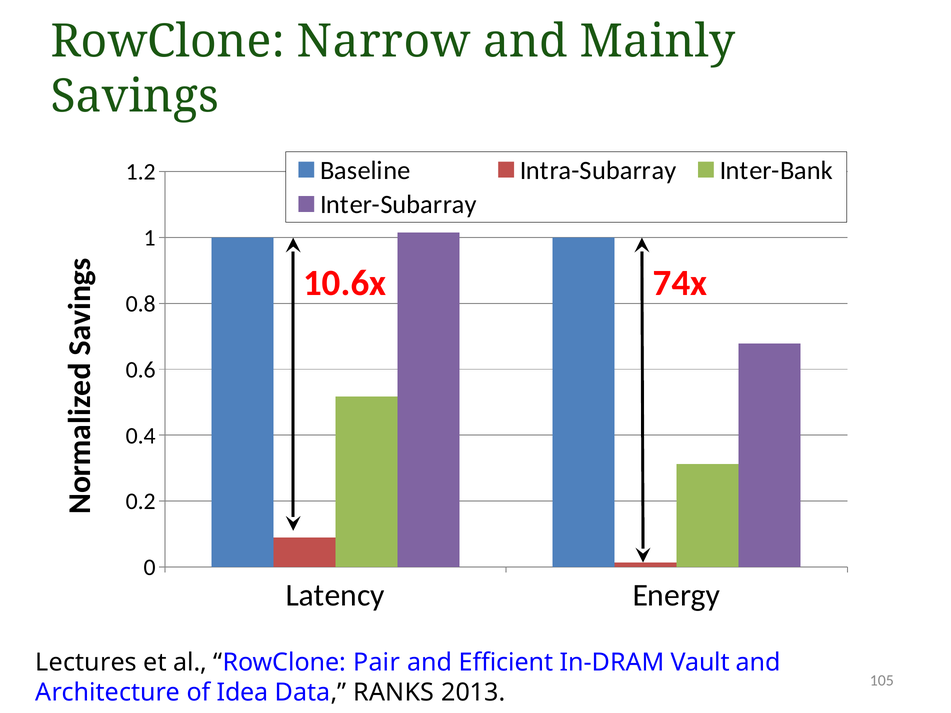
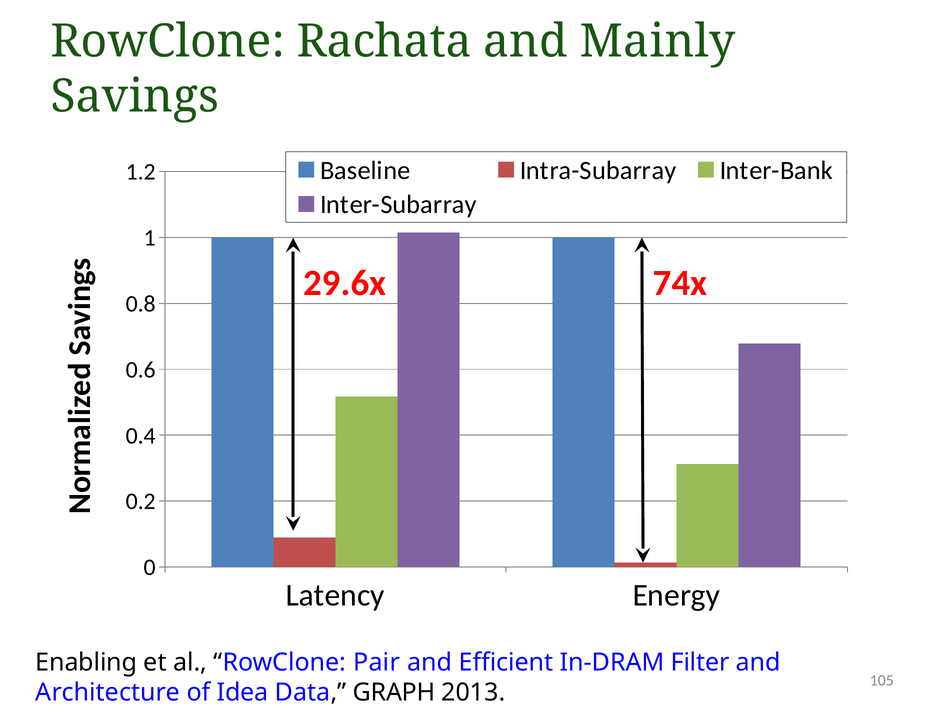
Narrow: Narrow -> Rachata (384, 41)
10.6x: 10.6x -> 29.6x (345, 283)
Lectures: Lectures -> Enabling (86, 663)
Vault: Vault -> Filter (700, 663)
RANKS: RANKS -> GRAPH (394, 693)
